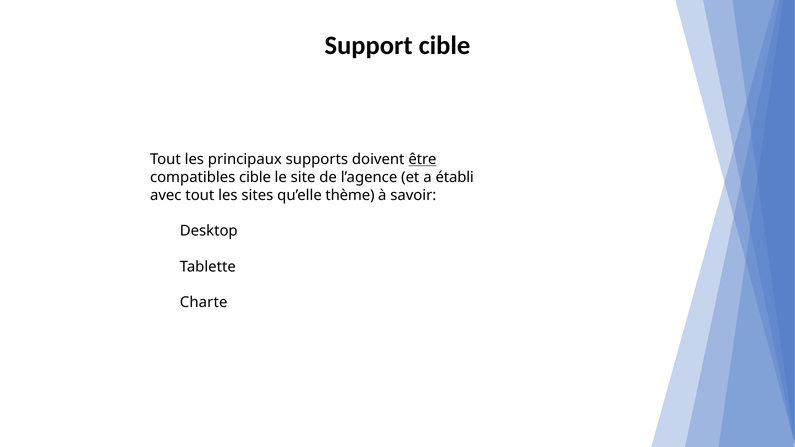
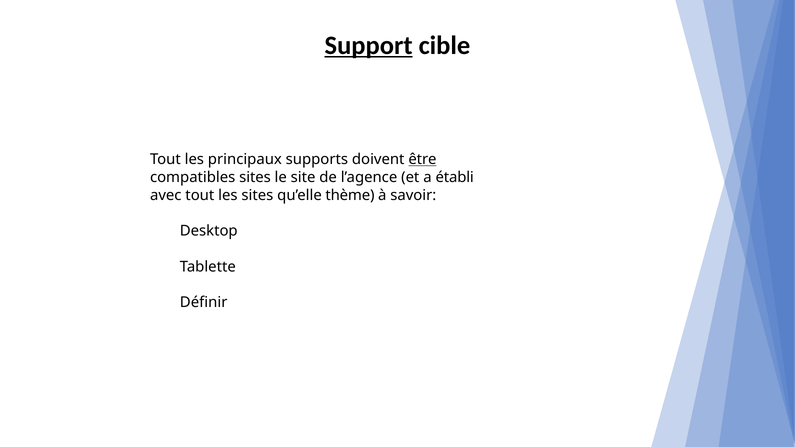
Support underline: none -> present (369, 46)
compatibles cible: cible -> sites (255, 177)
Charte: Charte -> Définir (204, 302)
